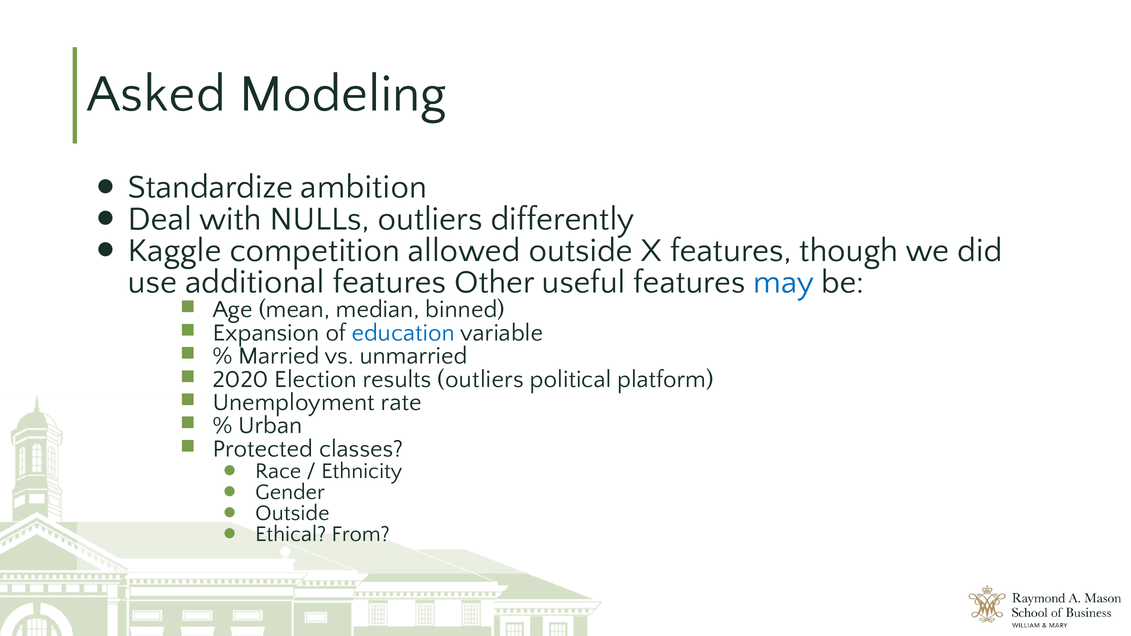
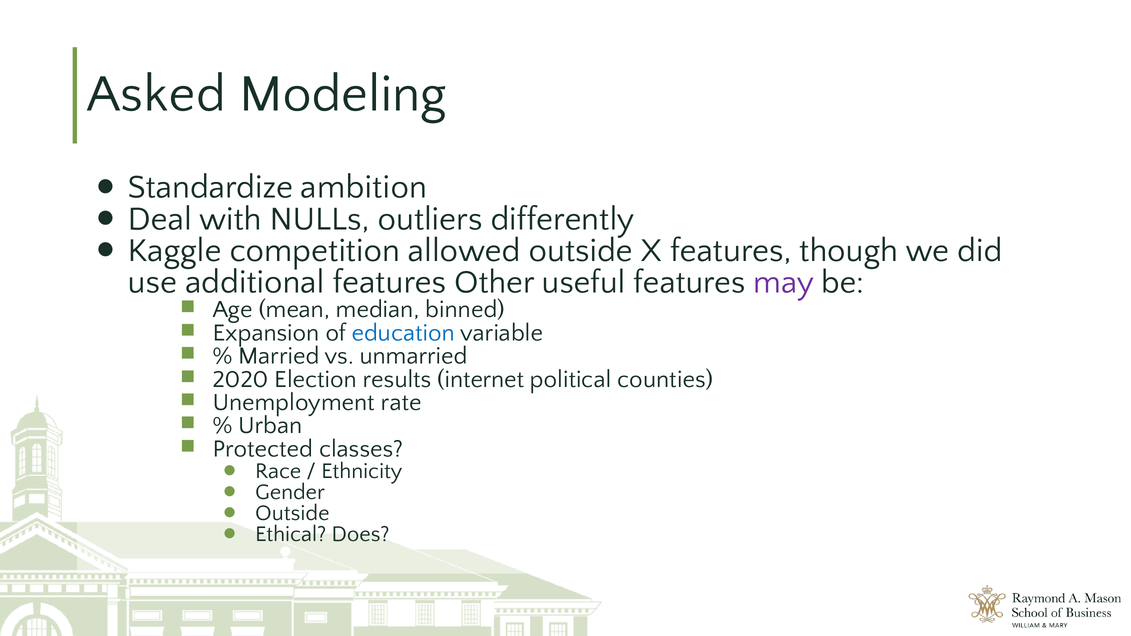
may colour: blue -> purple (784, 282)
results outliers: outliers -> internet (481, 379)
platform: platform -> counties (665, 379)
From: From -> Does (361, 534)
